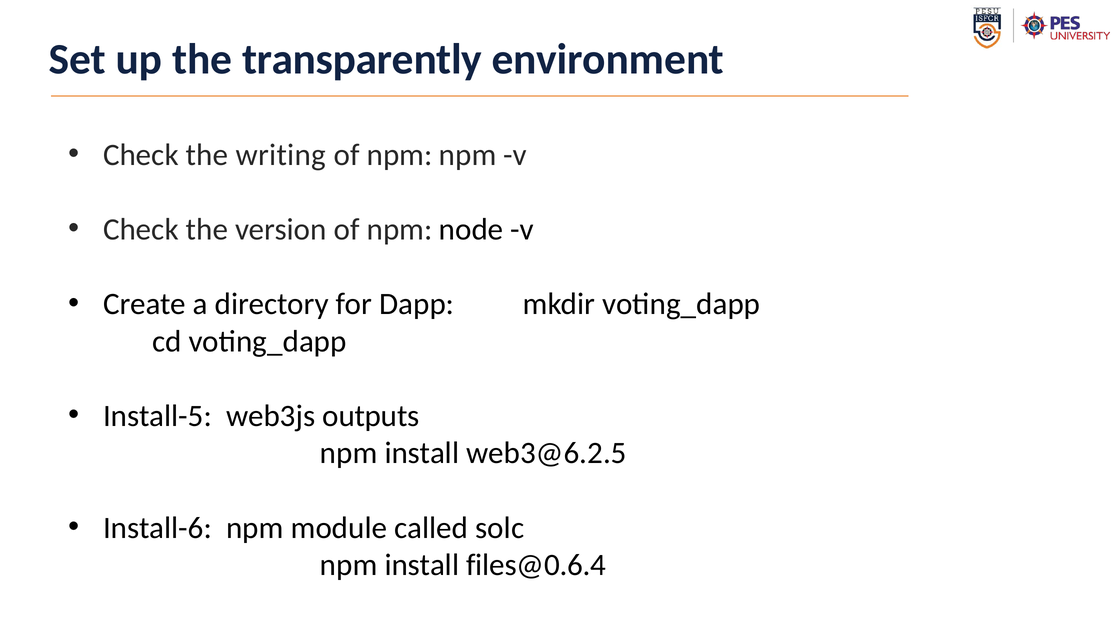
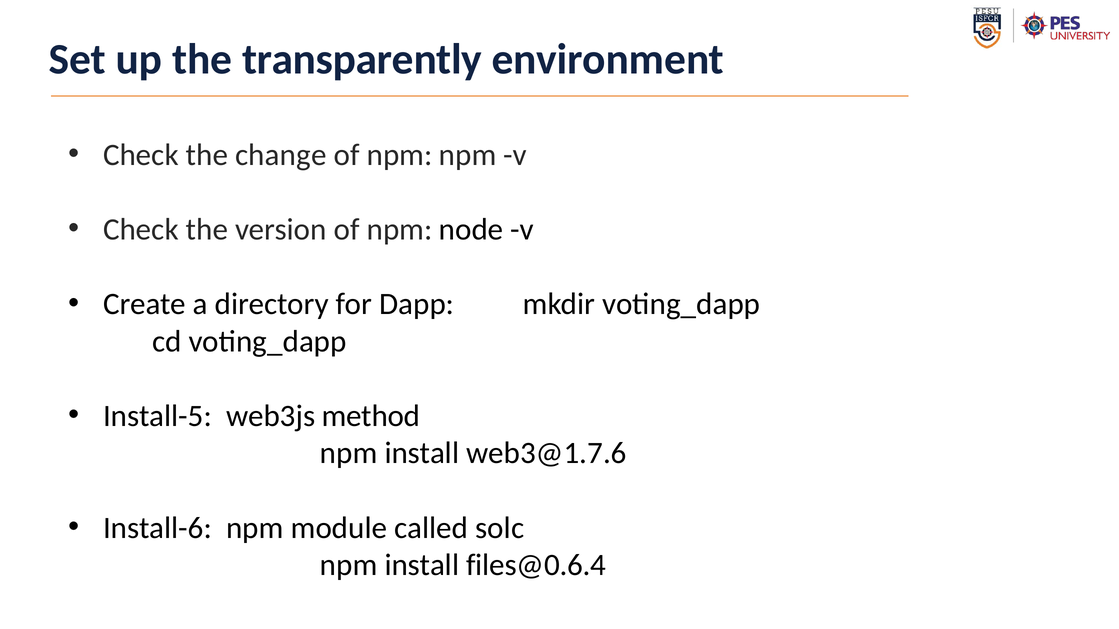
writing: writing -> change (281, 155)
outputs: outputs -> method (371, 416)
web3@6.2.5: web3@6.2.5 -> web3@1.7.6 (546, 454)
